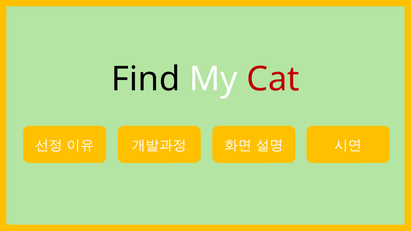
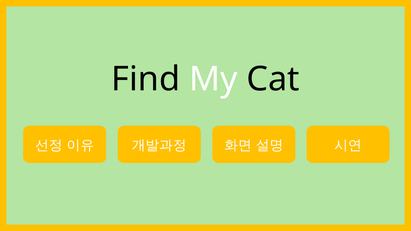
Cat colour: red -> black (273, 79)
